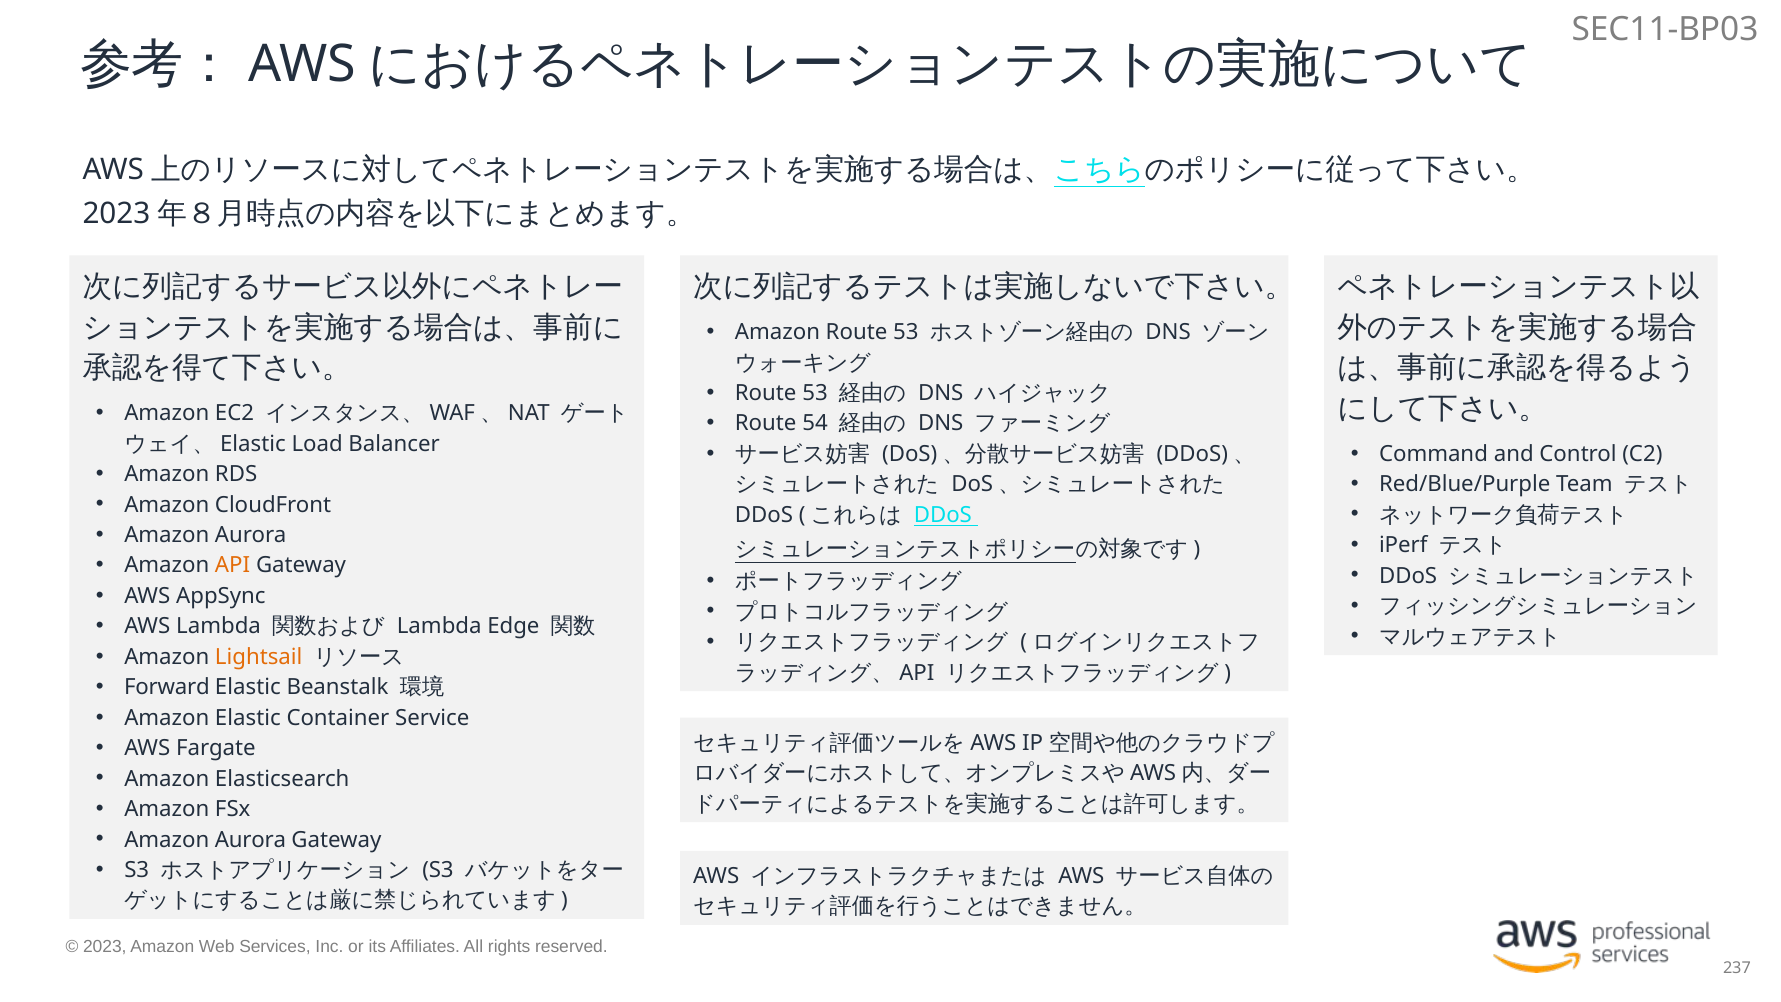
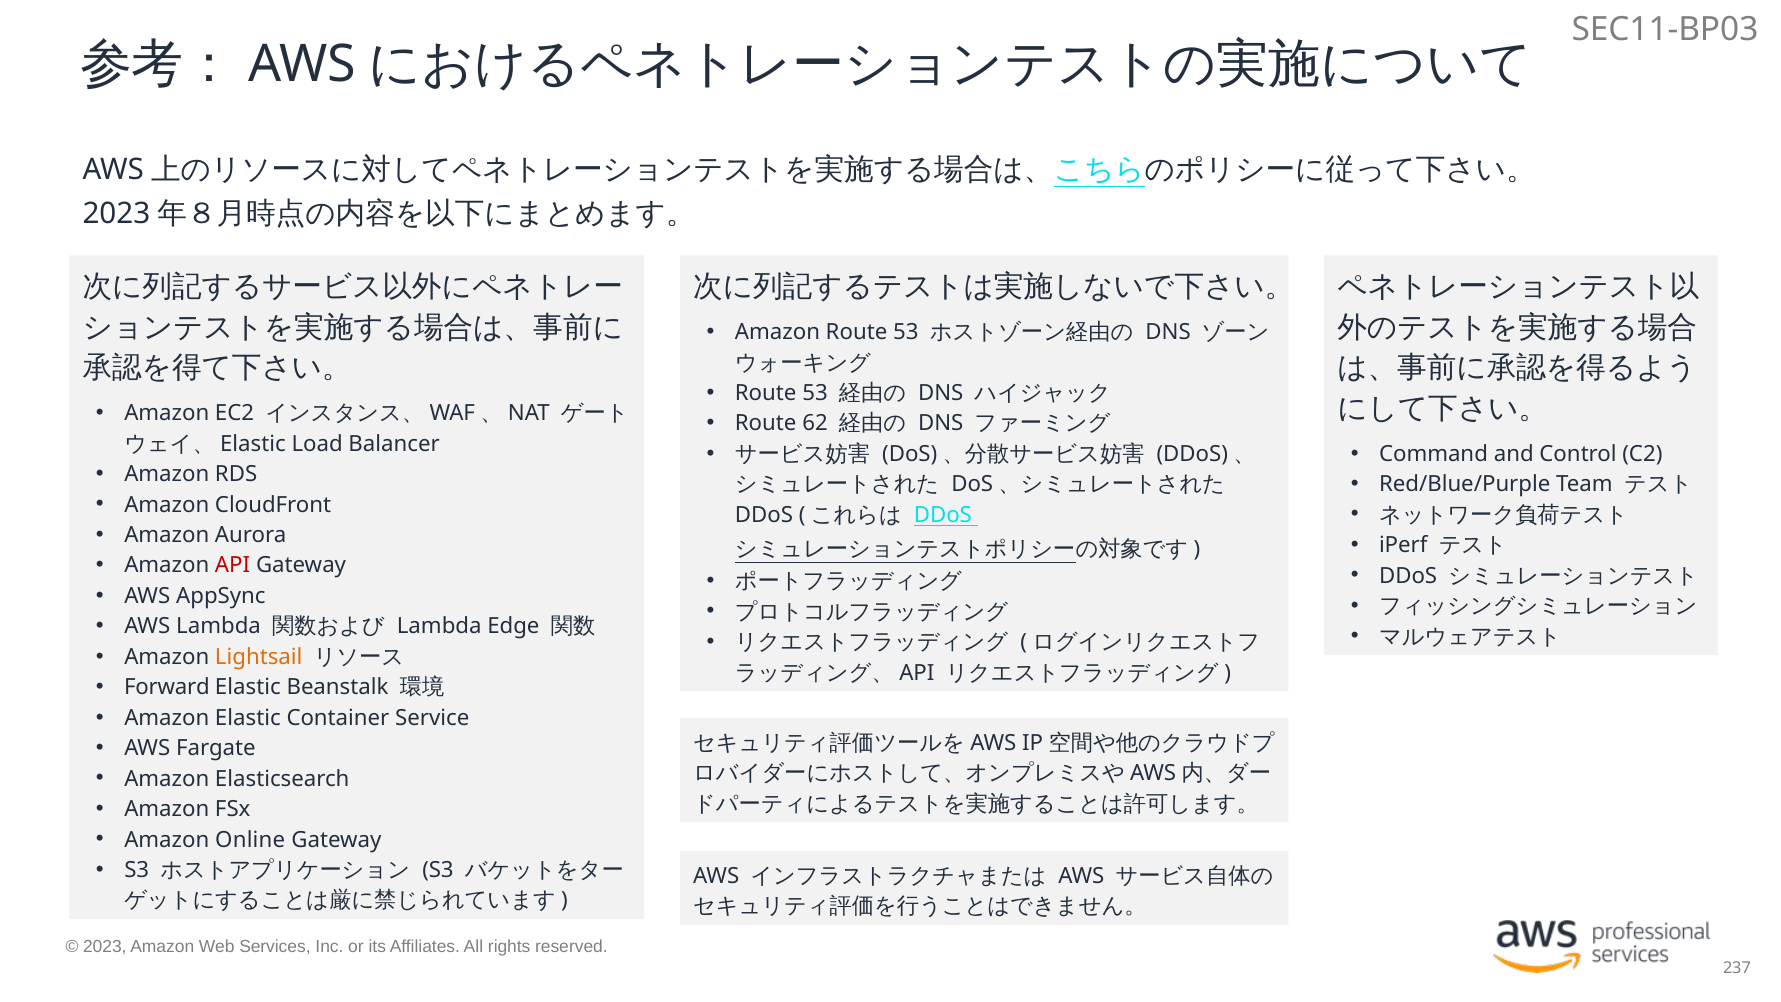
54: 54 -> 62 (815, 424)
API colour: orange -> red (233, 566)
Aurora: Aurora -> Online (250, 840)
